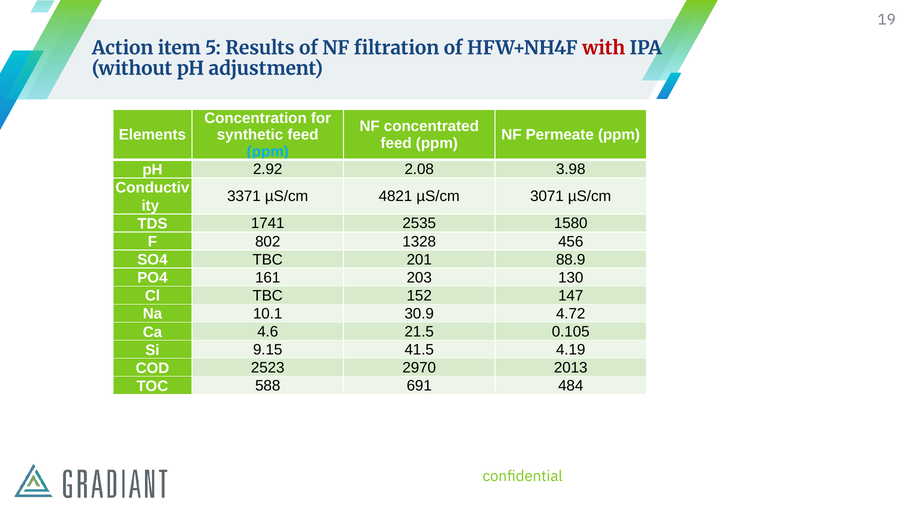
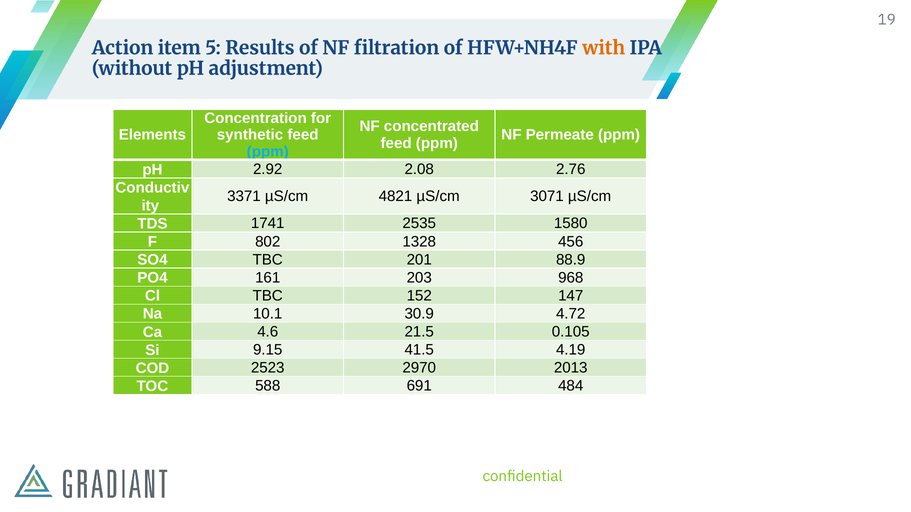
with colour: red -> orange (604, 48)
3.98: 3.98 -> 2.76 (571, 170)
130: 130 -> 968 (571, 278)
